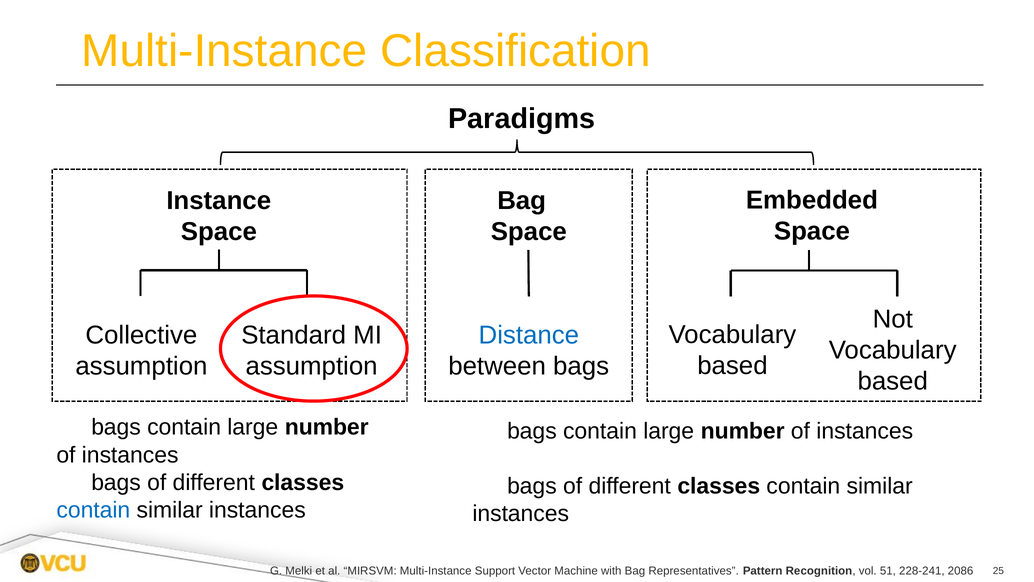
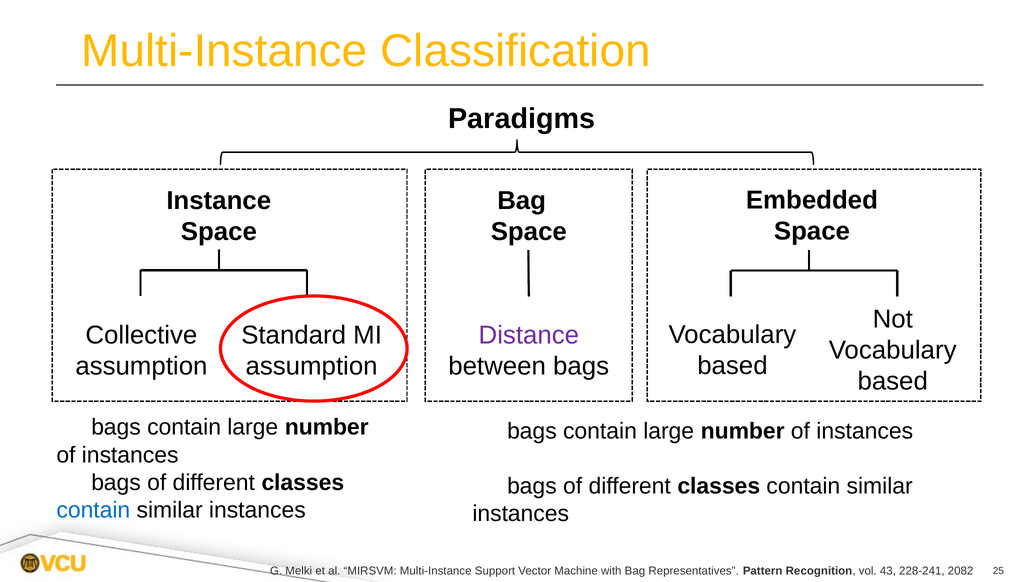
Distance colour: blue -> purple (529, 335)
51: 51 -> 43 (888, 571)
2086: 2086 -> 2082 (961, 571)
